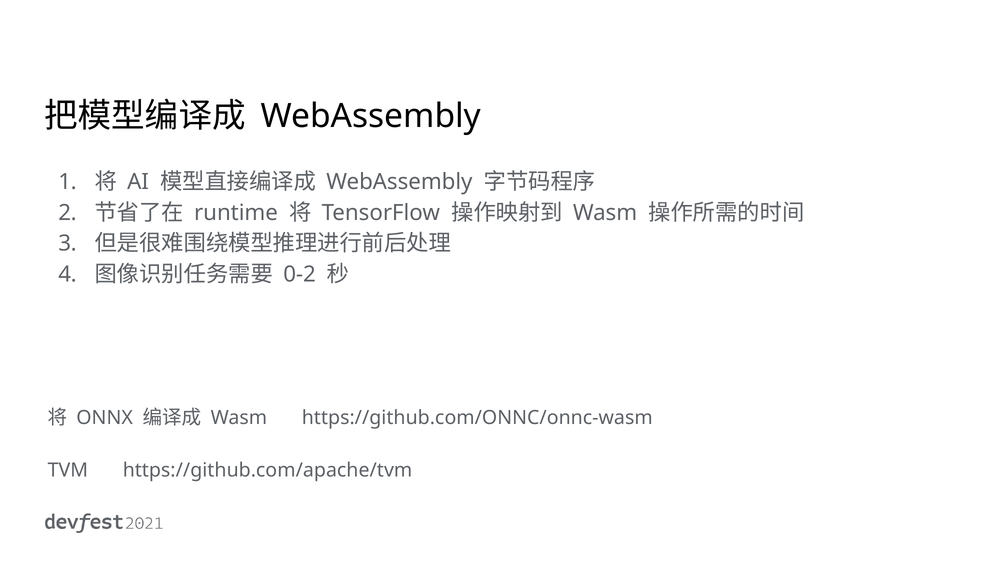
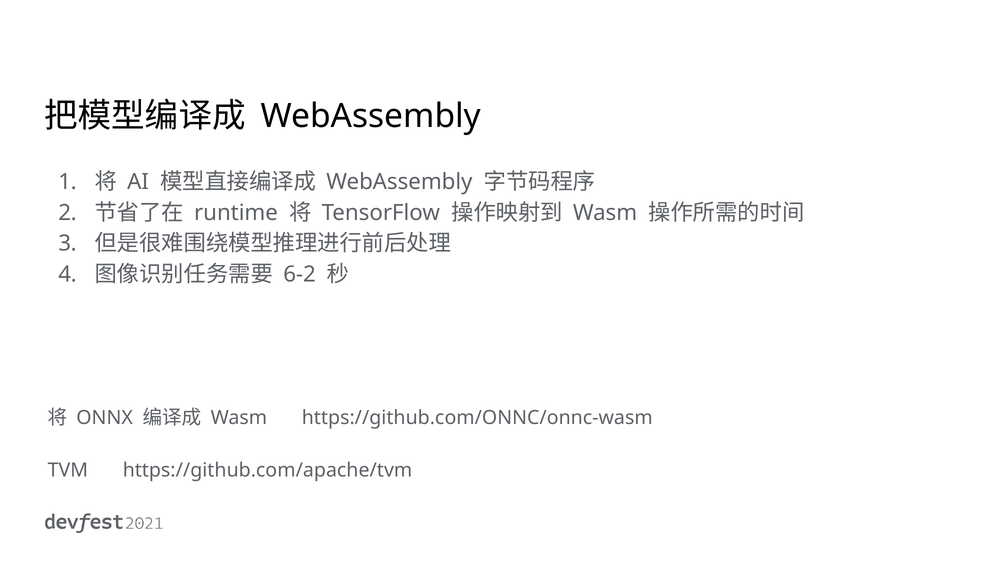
0-2: 0-2 -> 6-2 (300, 274)
